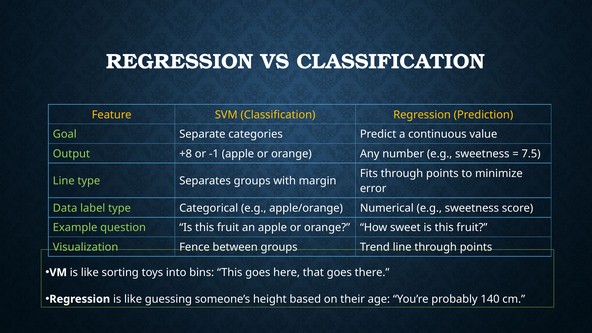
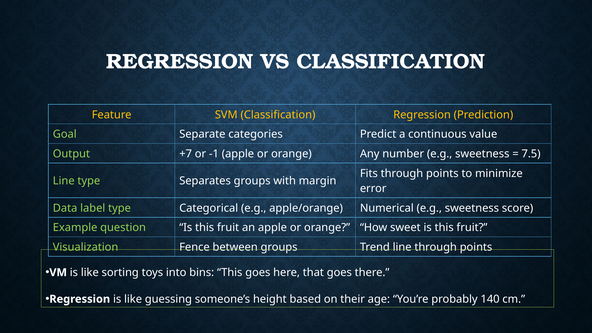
+8: +8 -> +7 (186, 154)
